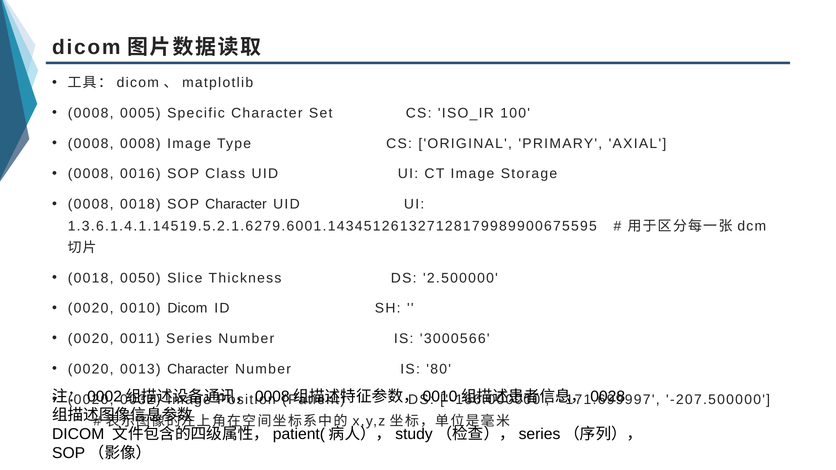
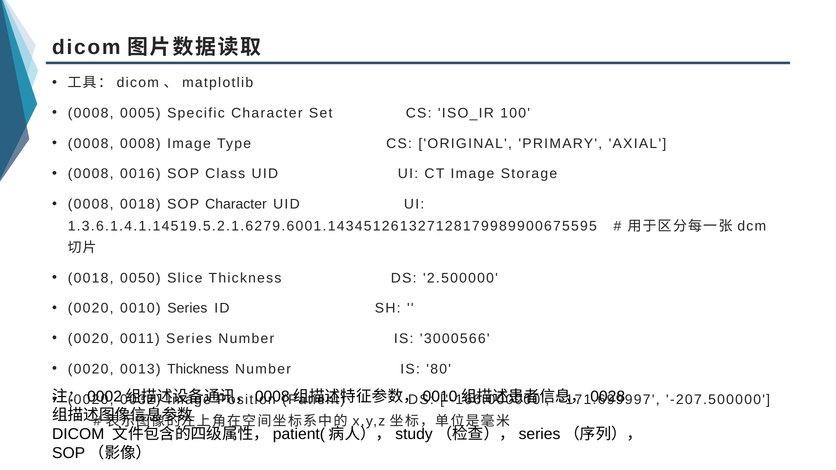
0010 Dicom: Dicom -> Series (187, 308)
0013 Character: Character -> Thickness (198, 369)
